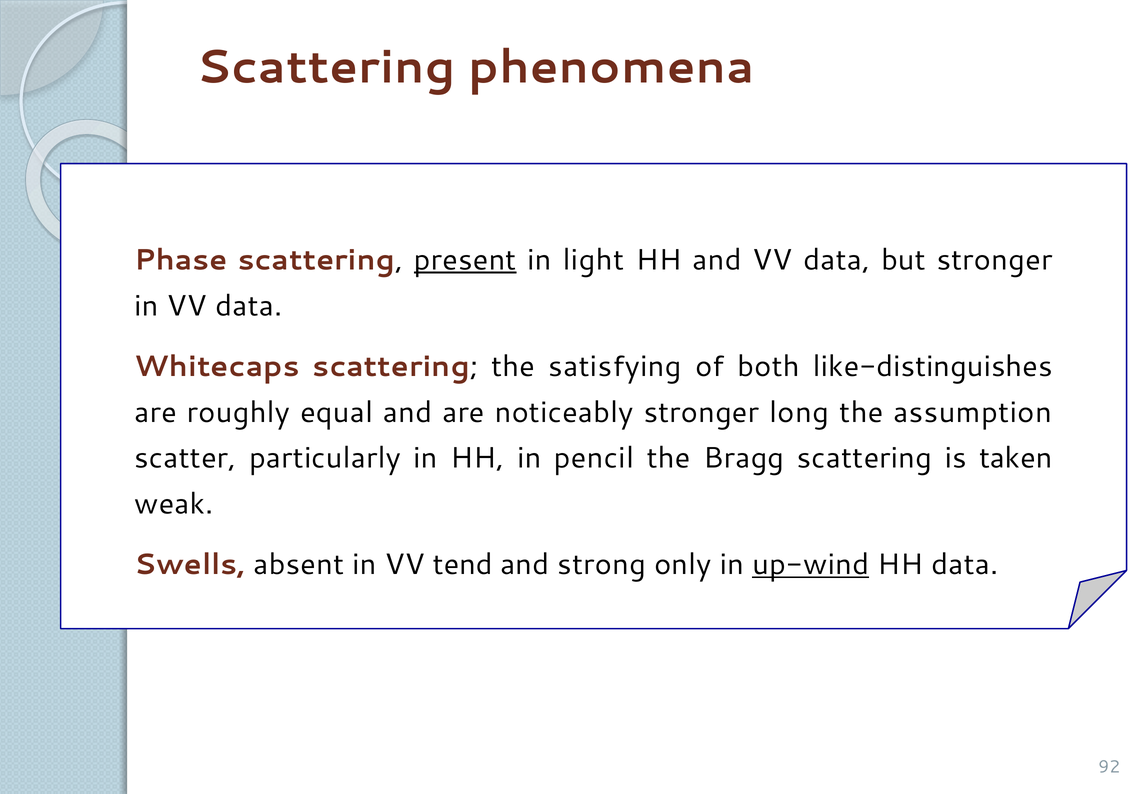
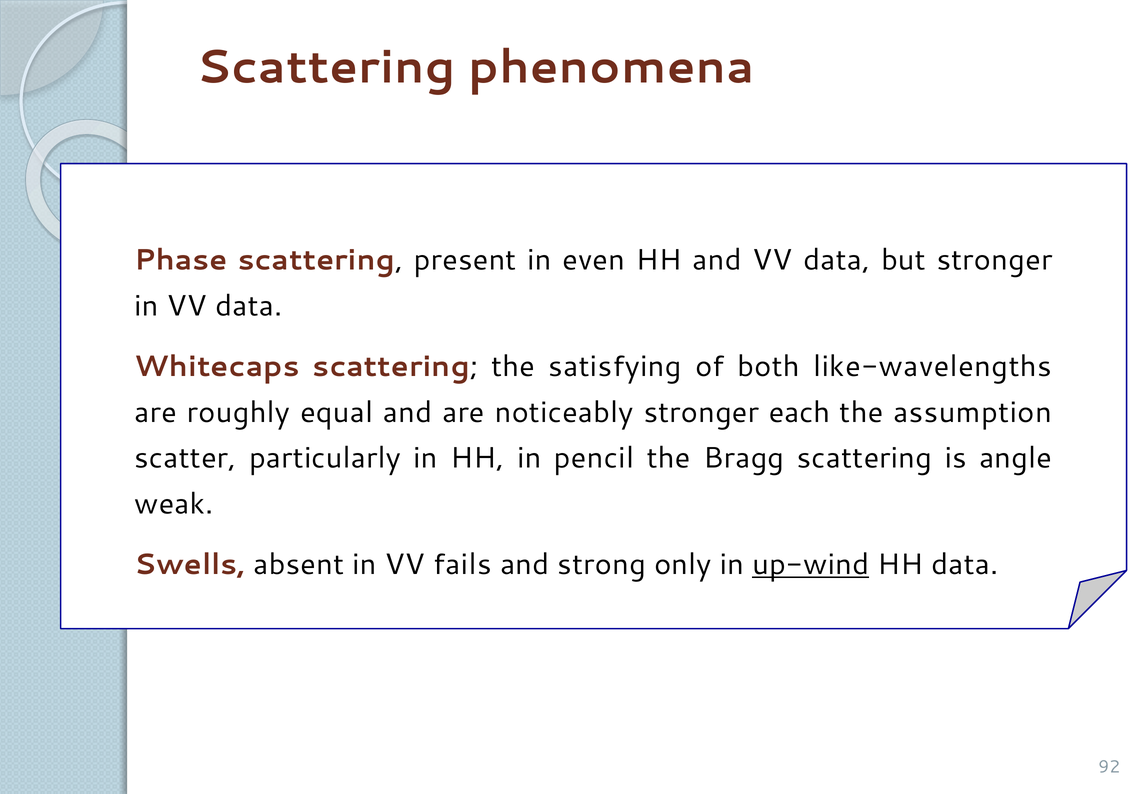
present underline: present -> none (465, 260)
light: light -> even (594, 260)
like-distinguishes: like-distinguishes -> like-wavelengths (933, 366)
long: long -> each (799, 412)
taken: taken -> angle (1016, 458)
tend: tend -> fails (462, 565)
